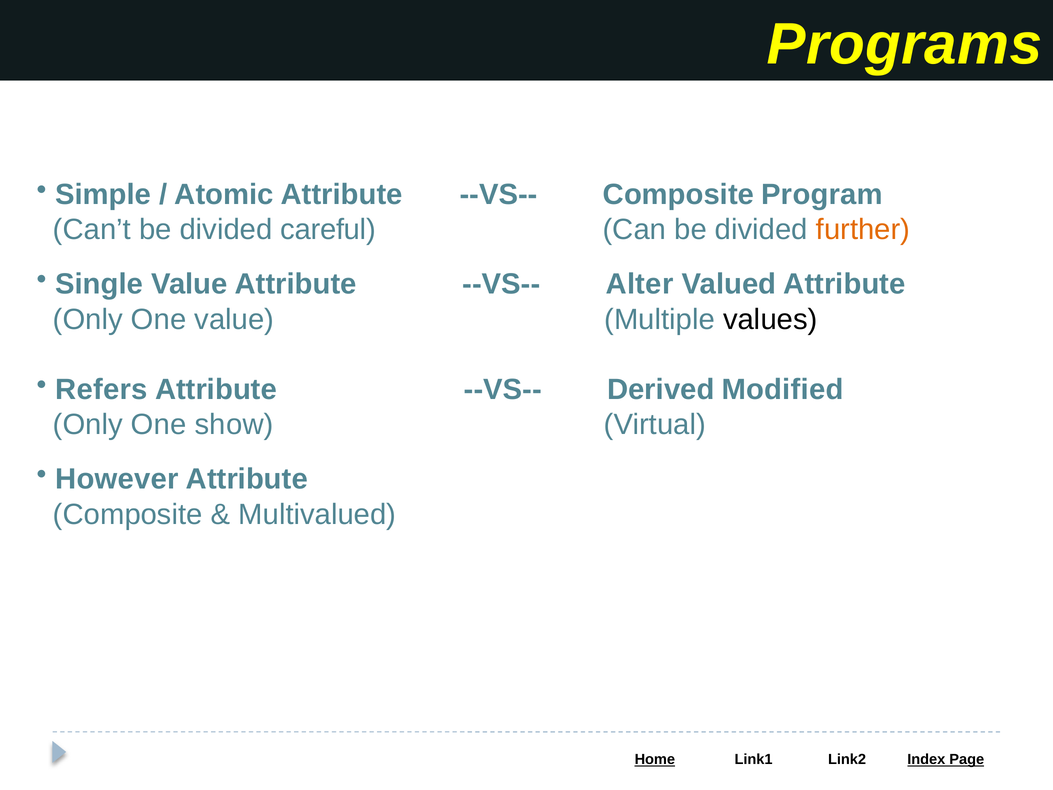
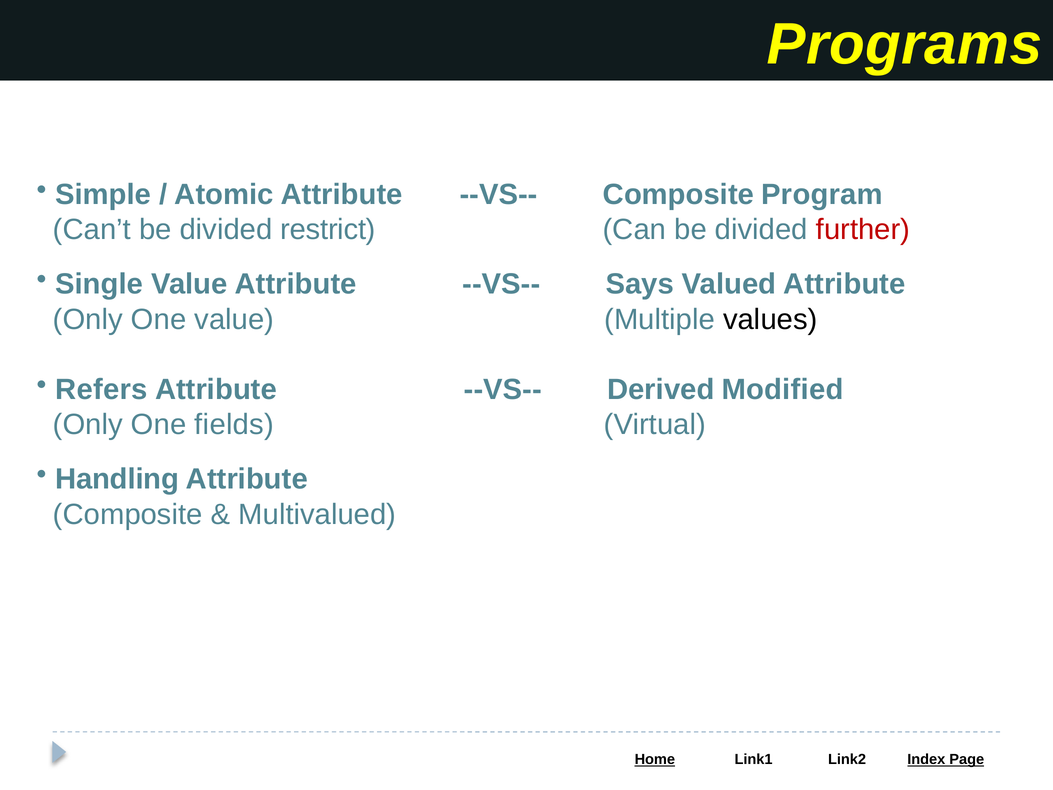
careful: careful -> restrict (328, 230)
further colour: orange -> red (863, 230)
Alter: Alter -> Says (640, 284)
show: show -> fields (234, 425)
However: However -> Handling (117, 479)
